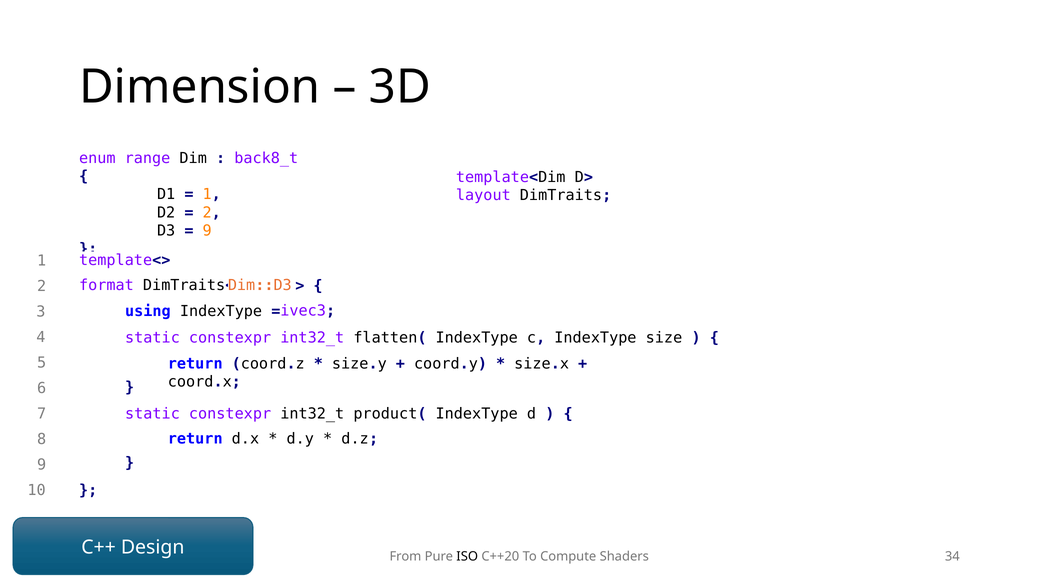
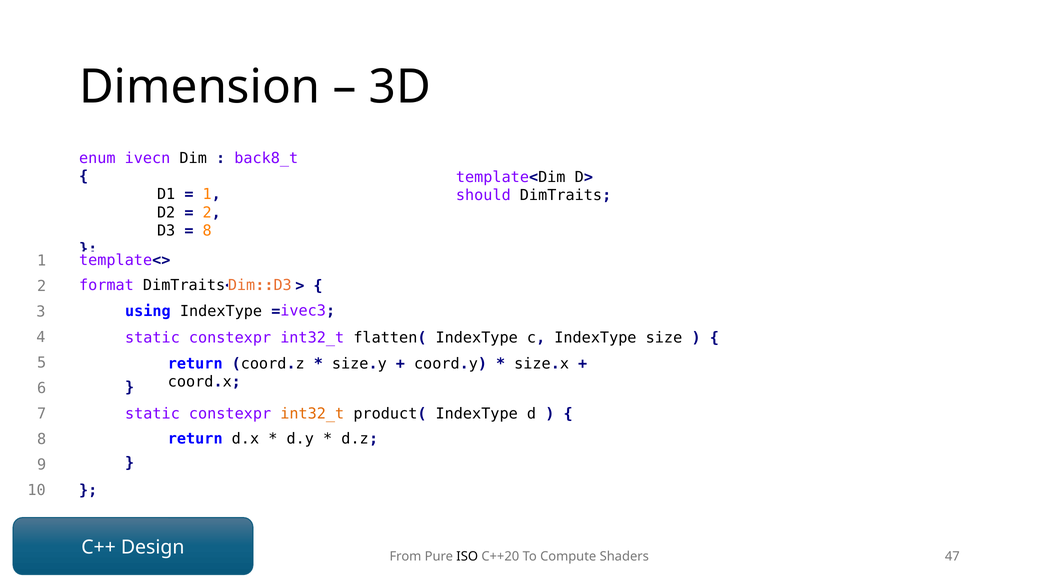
range: range -> ivecn (147, 158)
layout: layout -> should (483, 195)
9: 9 -> 8 (207, 231)
int32_t colour: black -> orange (312, 414)
34: 34 -> 47 (952, 557)
